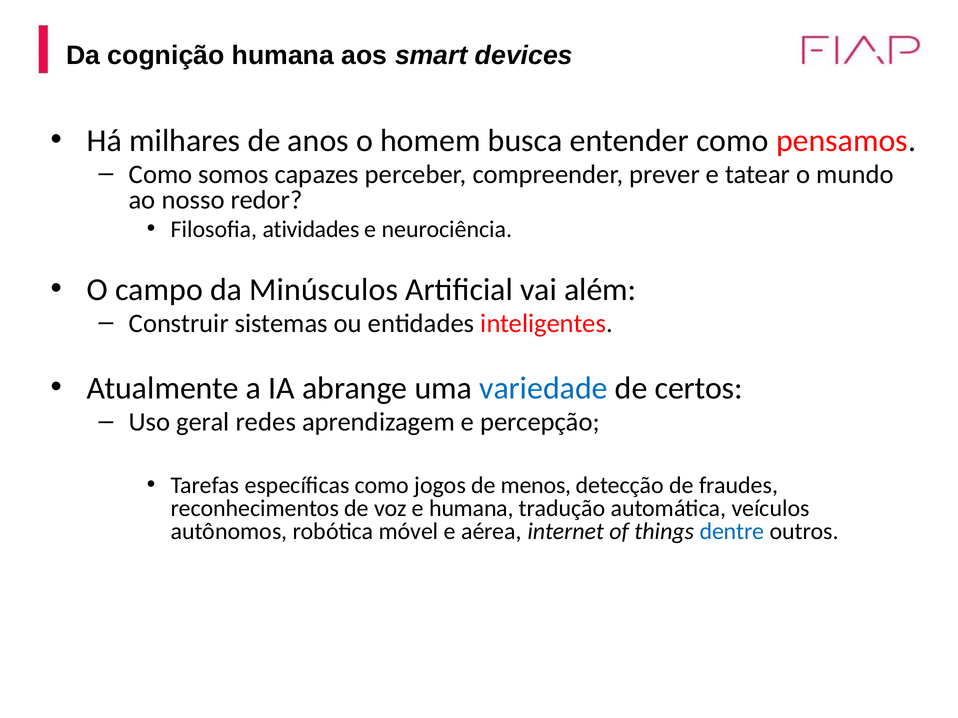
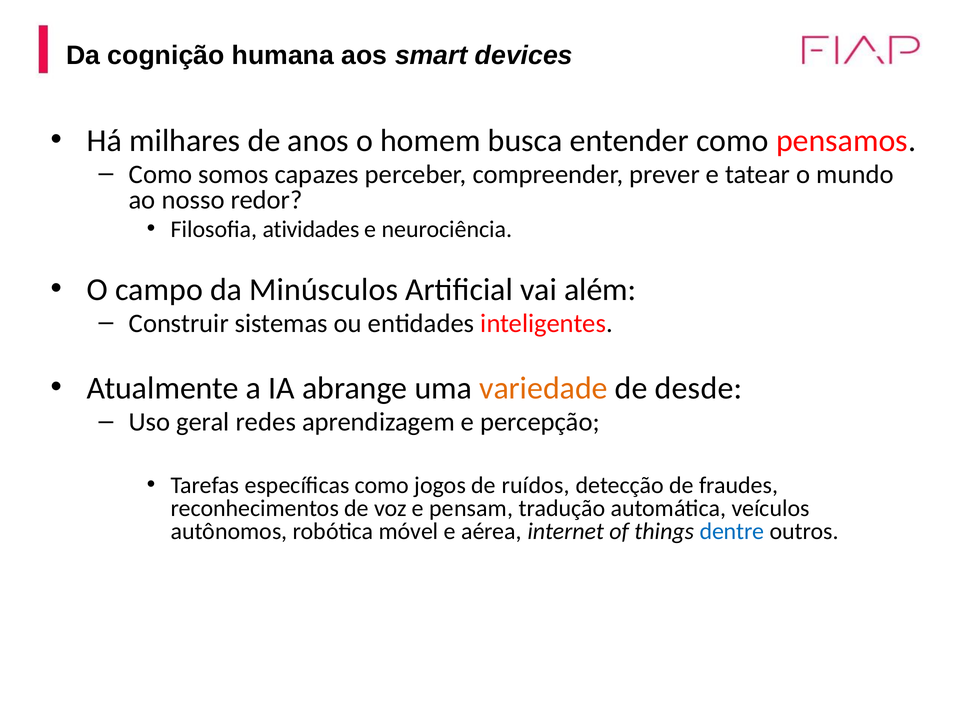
variedade colour: blue -> orange (543, 389)
certos: certos -> desde (699, 389)
menos: menos -> ruídos (536, 485)
e humana: humana -> pensam (471, 508)
